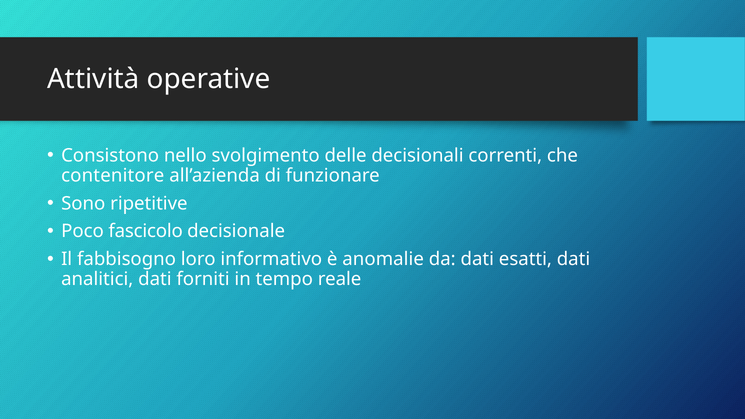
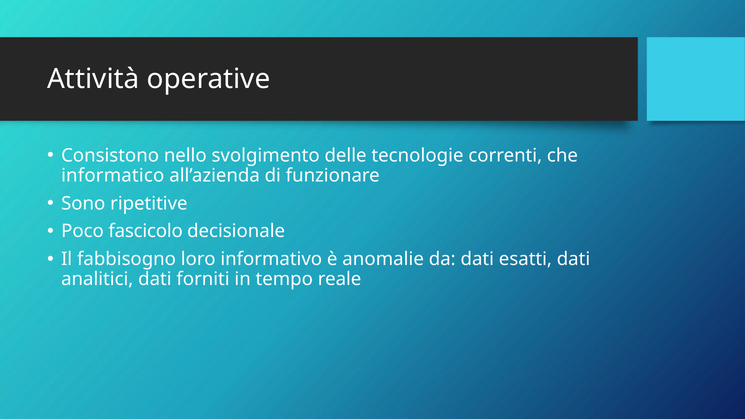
decisionali: decisionali -> tecnologie (417, 156)
contenitore: contenitore -> informatico (113, 176)
